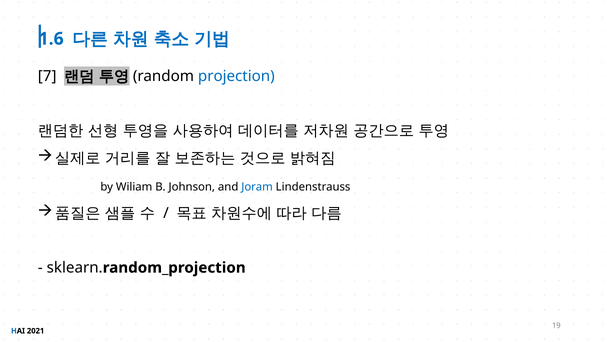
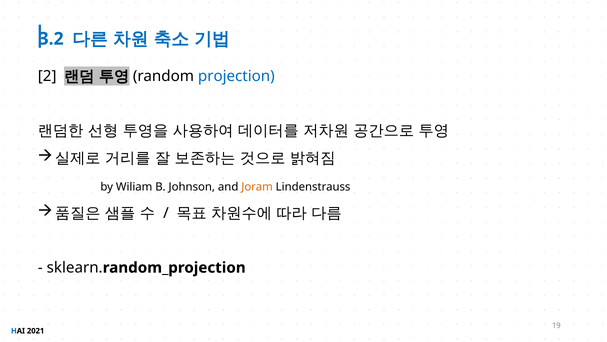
1.6: 1.6 -> 3.2 (51, 39)
7: 7 -> 2 (47, 76)
Joram colour: blue -> orange (257, 187)
